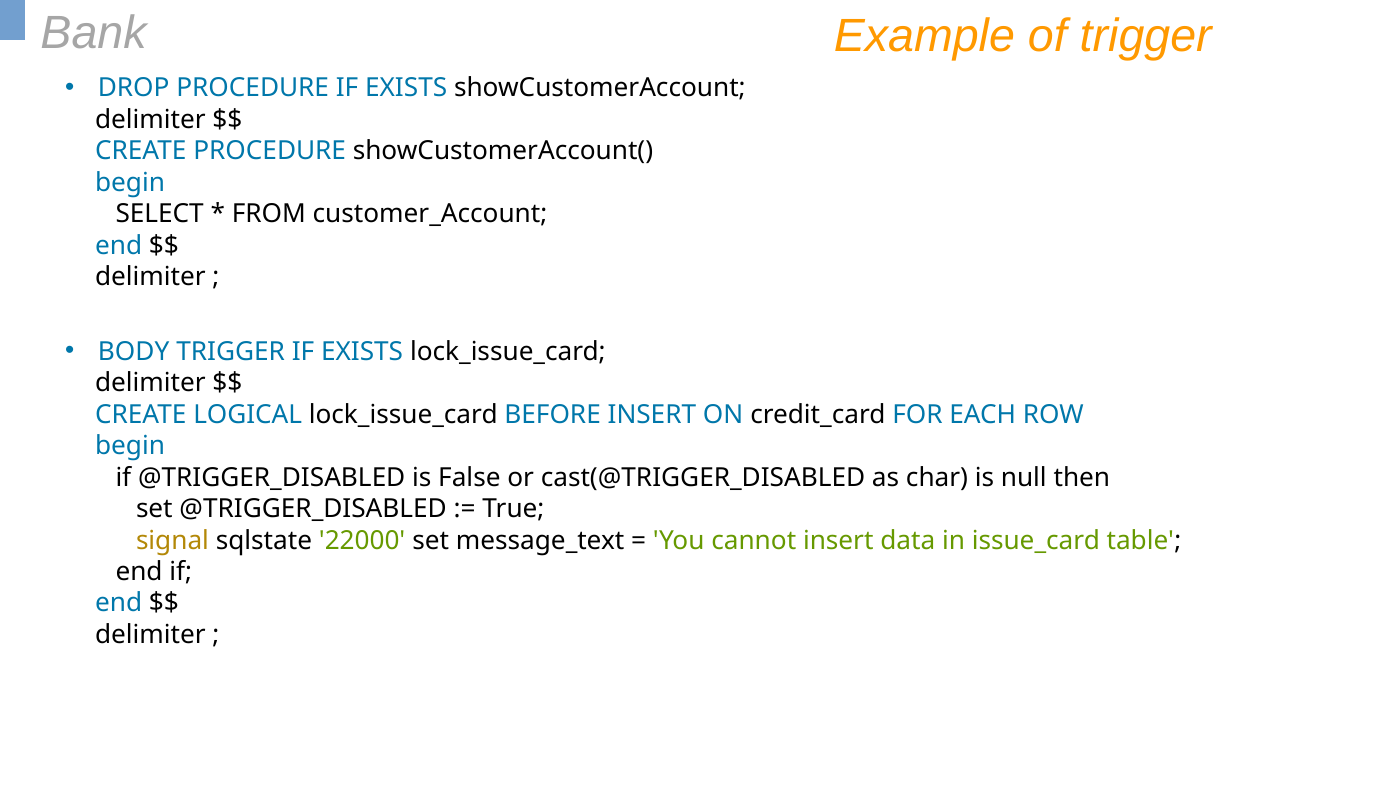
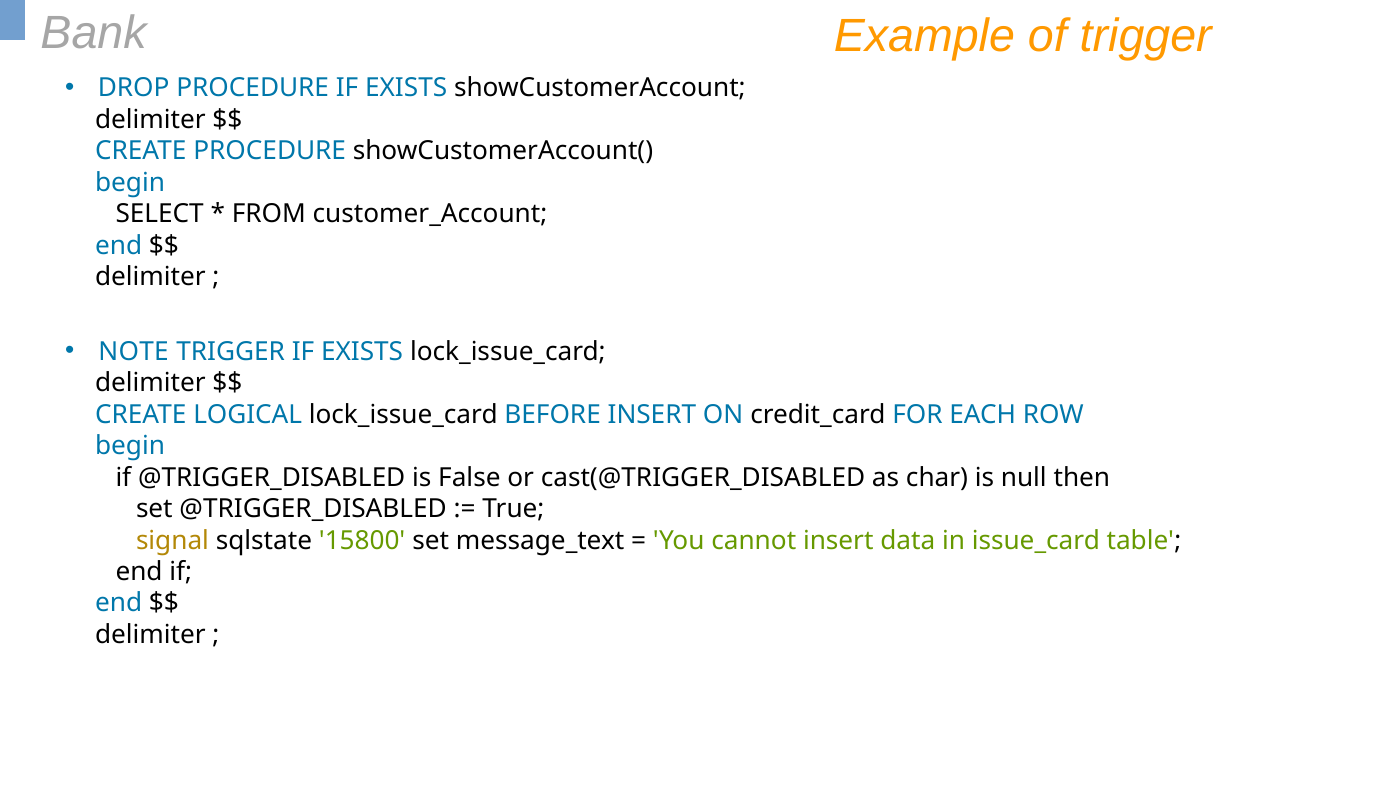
BODY: BODY -> NOTE (134, 352)
22000: 22000 -> 15800 (362, 540)
